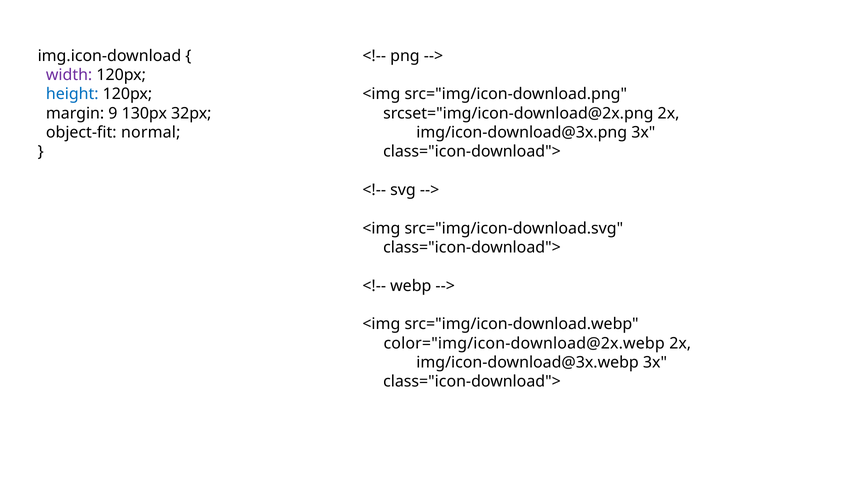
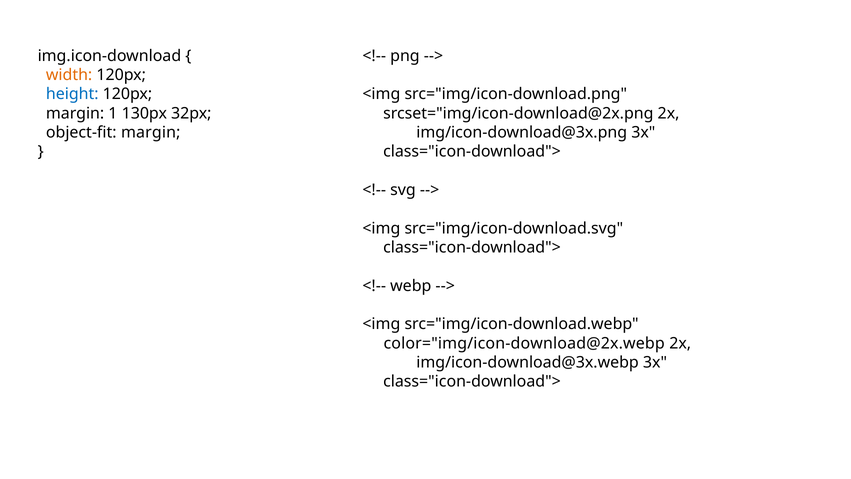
width colour: purple -> orange (69, 75)
9: 9 -> 1 (113, 113)
object-fit normal: normal -> margin (151, 132)
